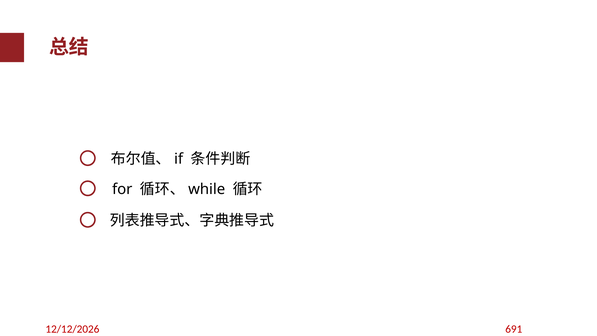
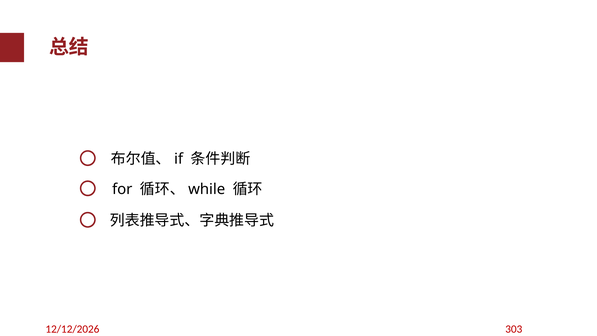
691: 691 -> 303 (514, 329)
